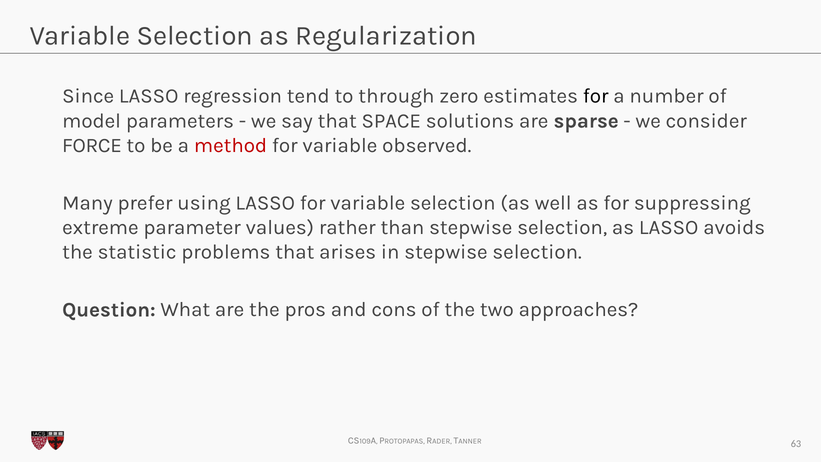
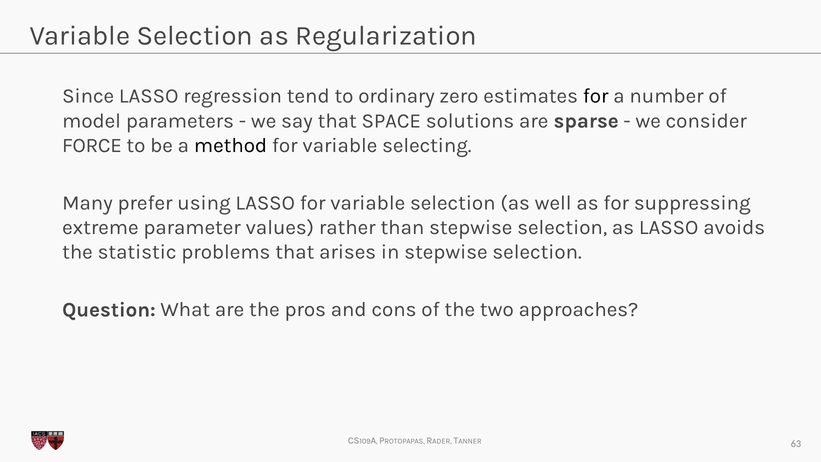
through: through -> ordinary (397, 96)
method colour: red -> black (231, 145)
observed: observed -> selecting (427, 145)
